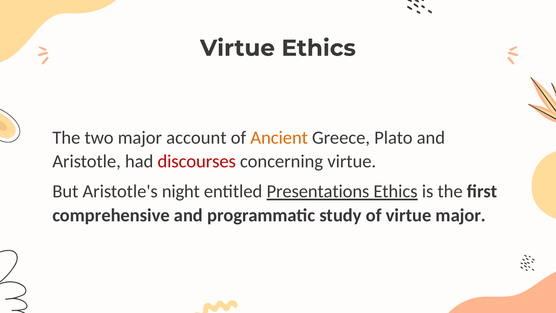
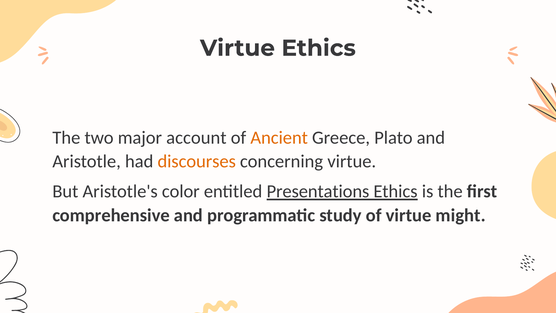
discourses colour: red -> orange (197, 161)
night: night -> color (181, 191)
virtue major: major -> might (461, 215)
